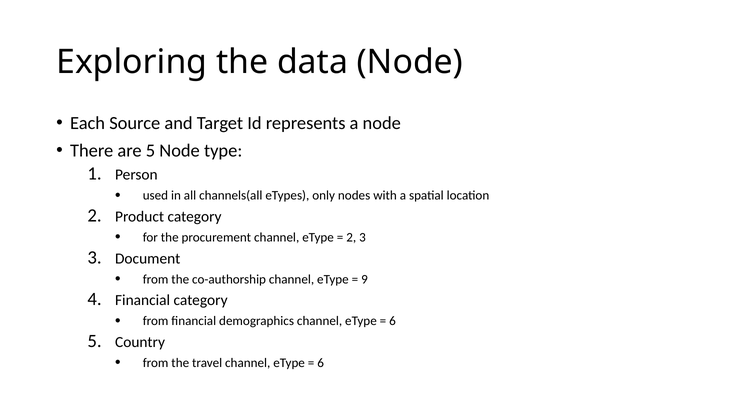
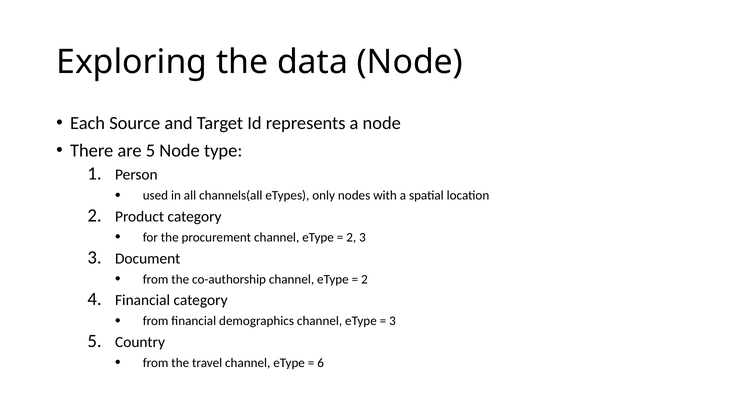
9: 9 -> 2 (364, 279)
6: 6 -> 3 (392, 321)
